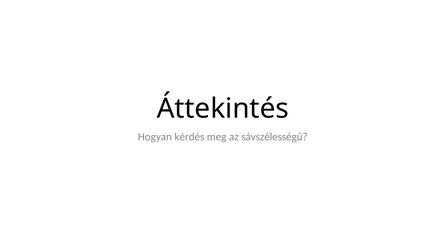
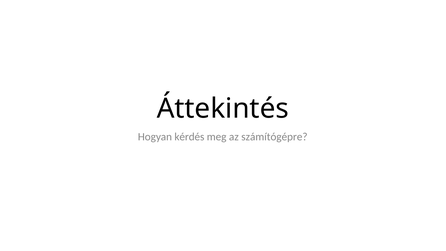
sávszélességű: sávszélességű -> számítógépre (274, 137)
